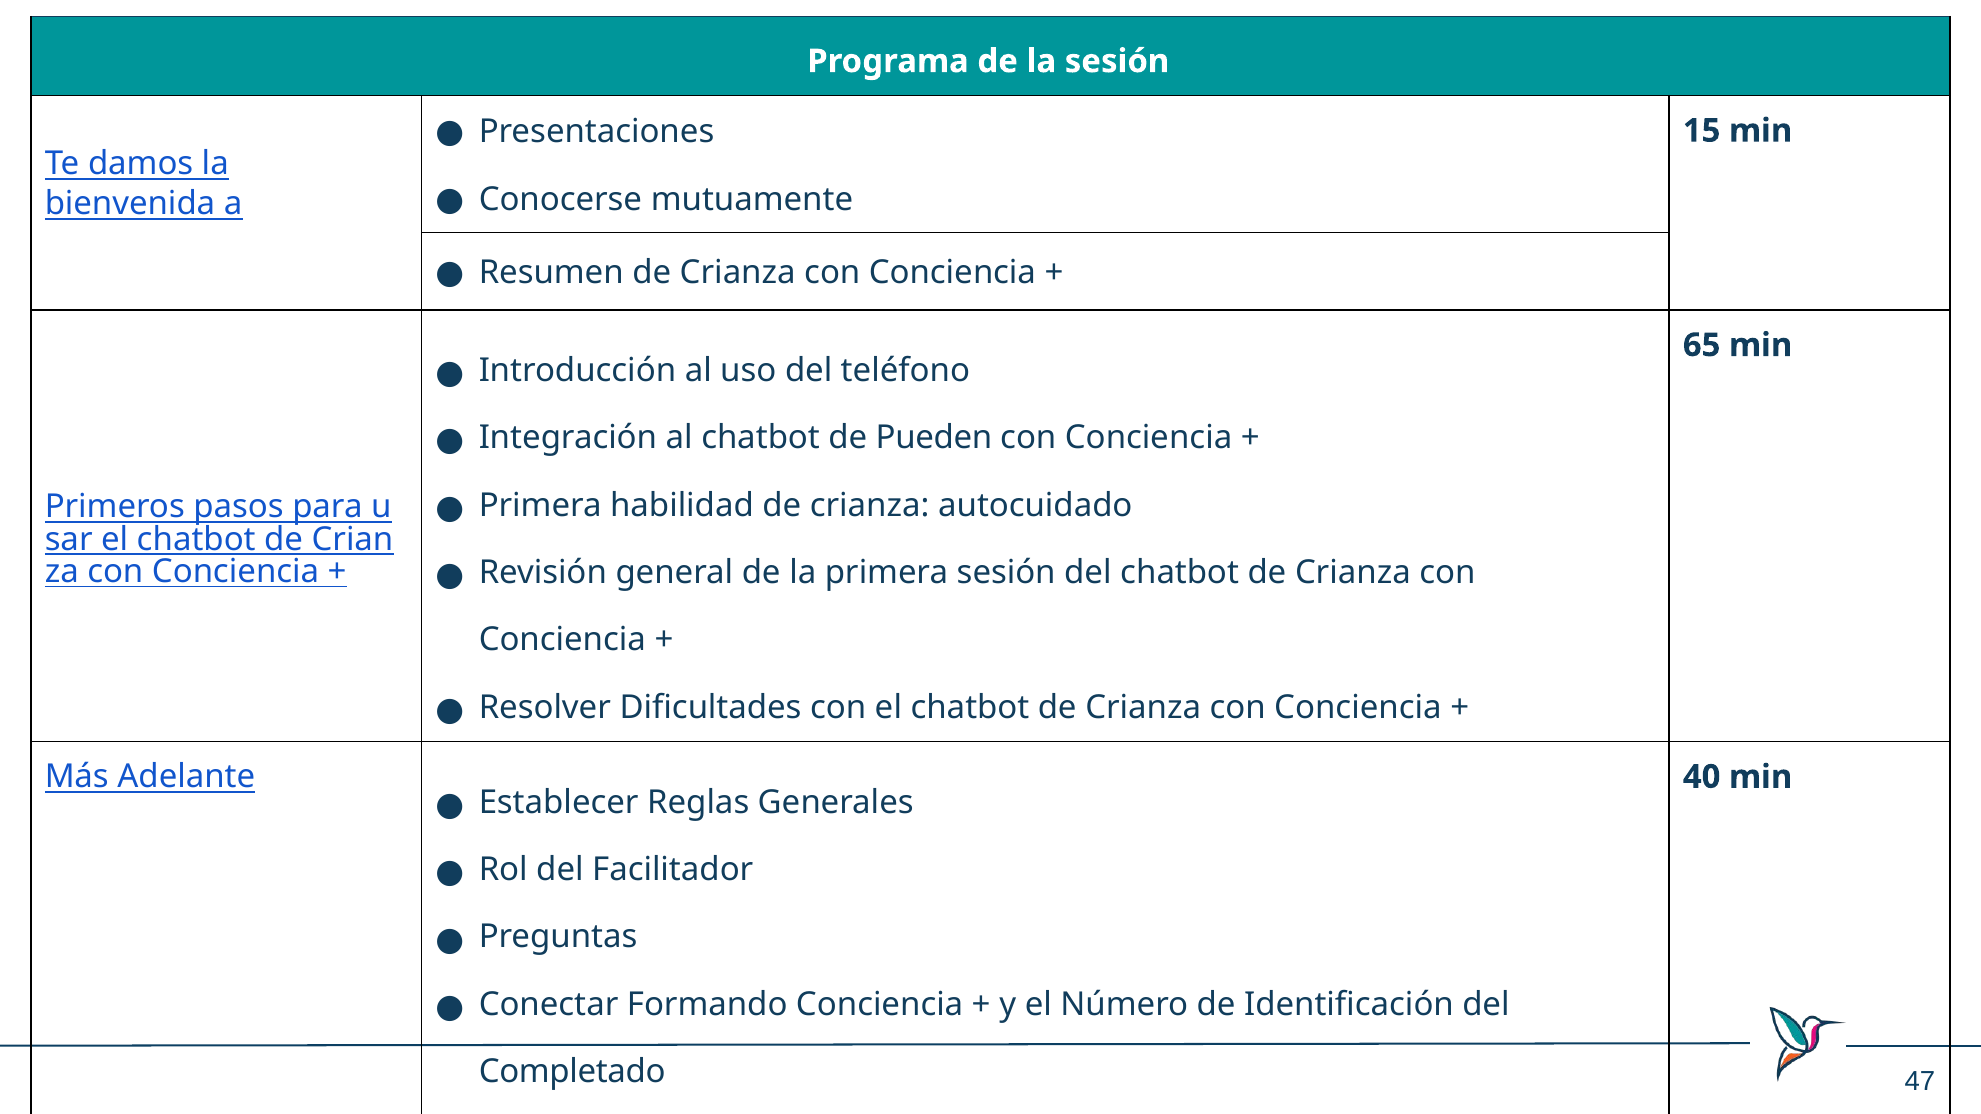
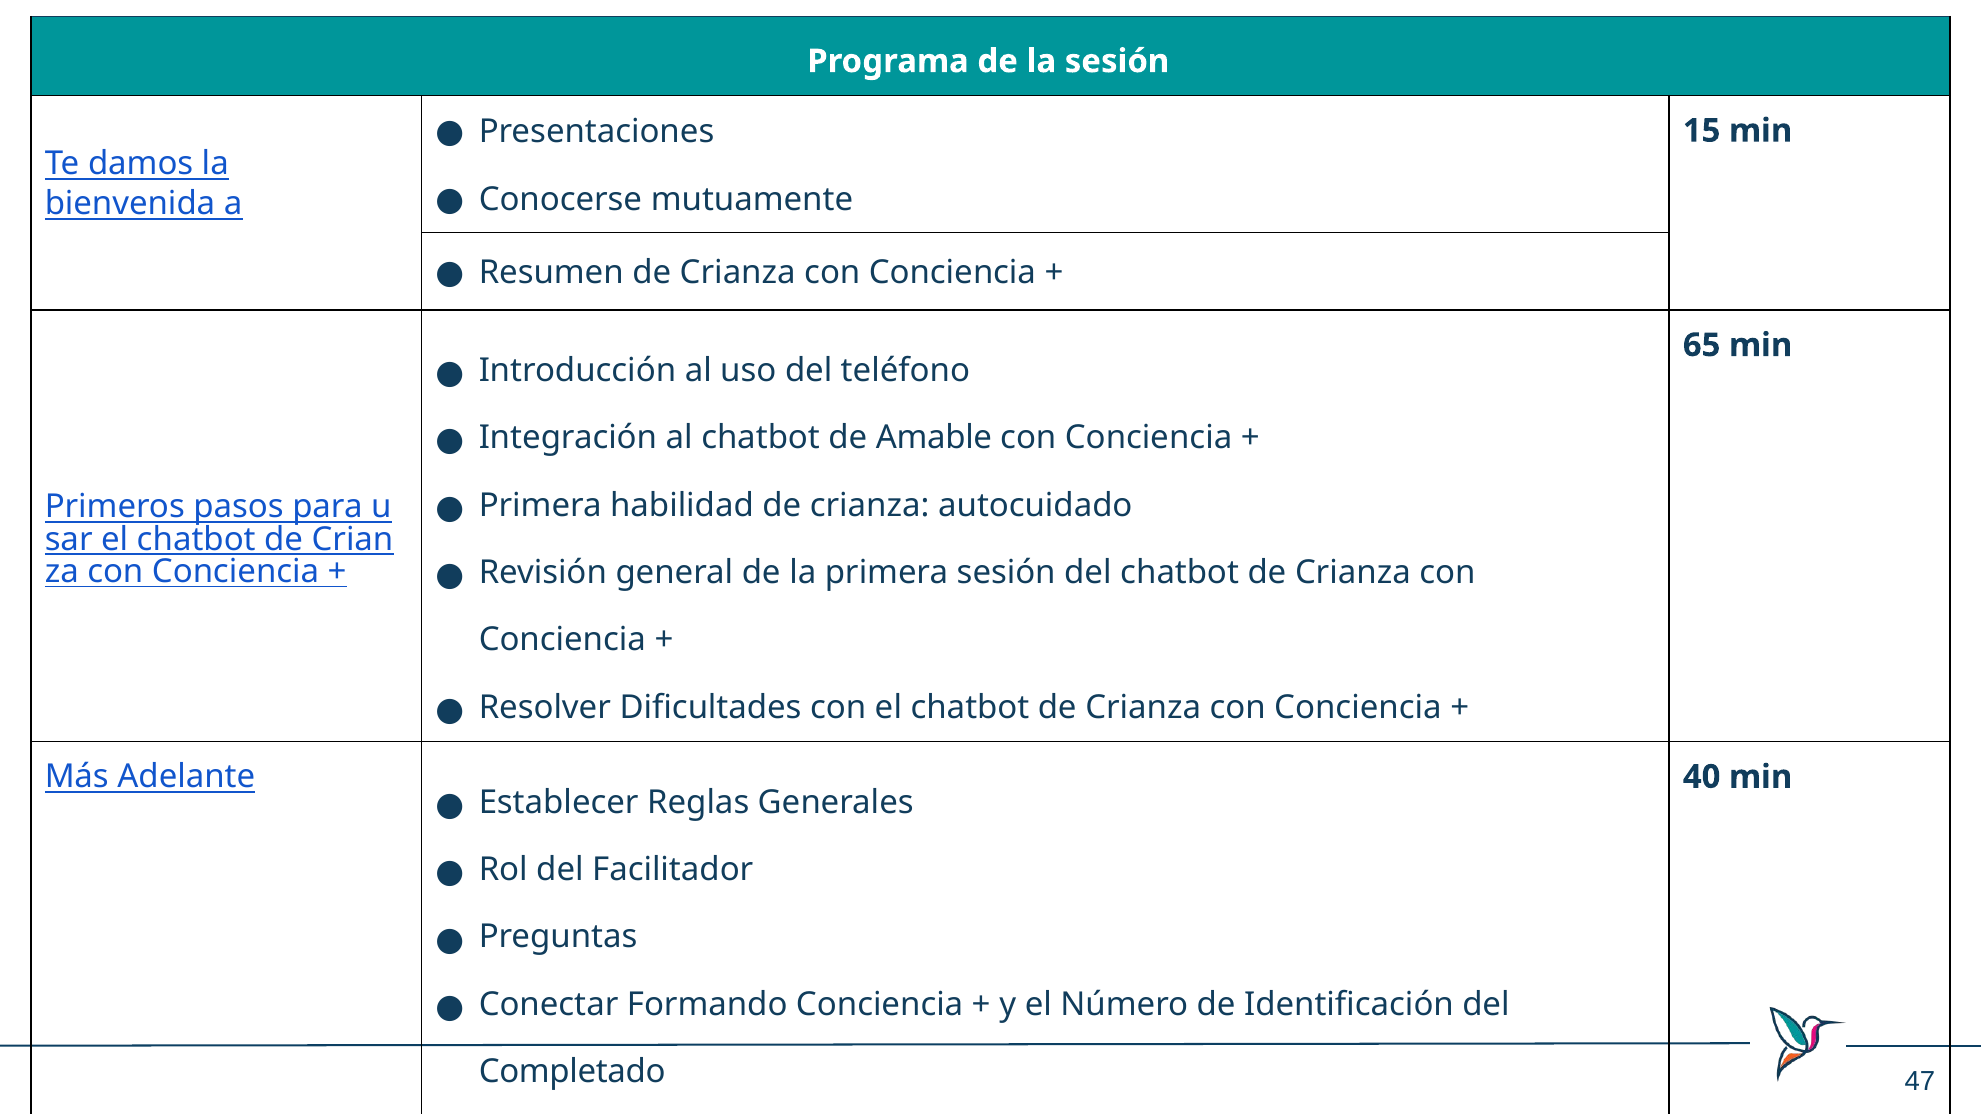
Pueden: Pueden -> Amable (934, 438)
